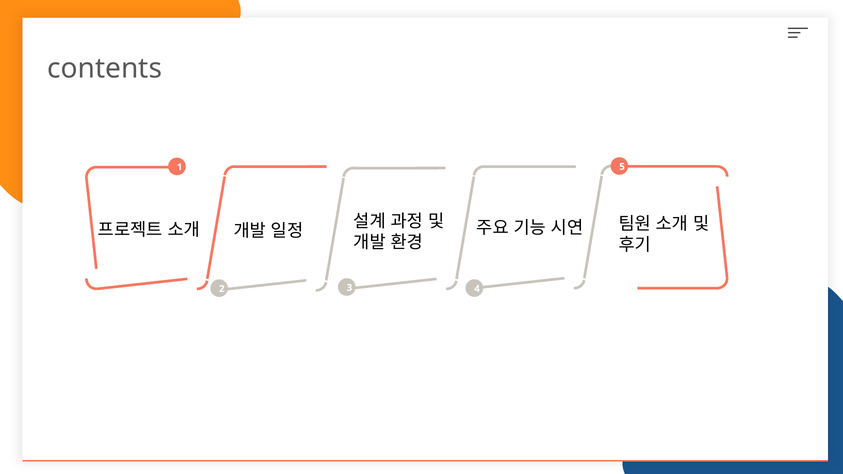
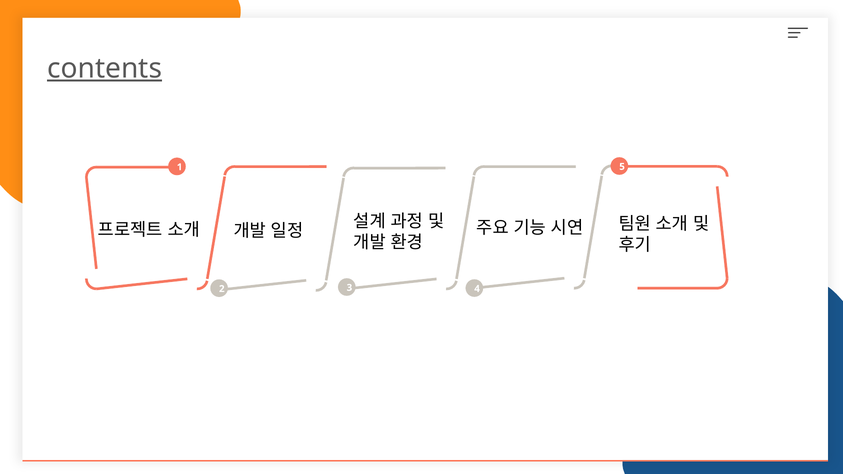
contents underline: none -> present (105, 68)
